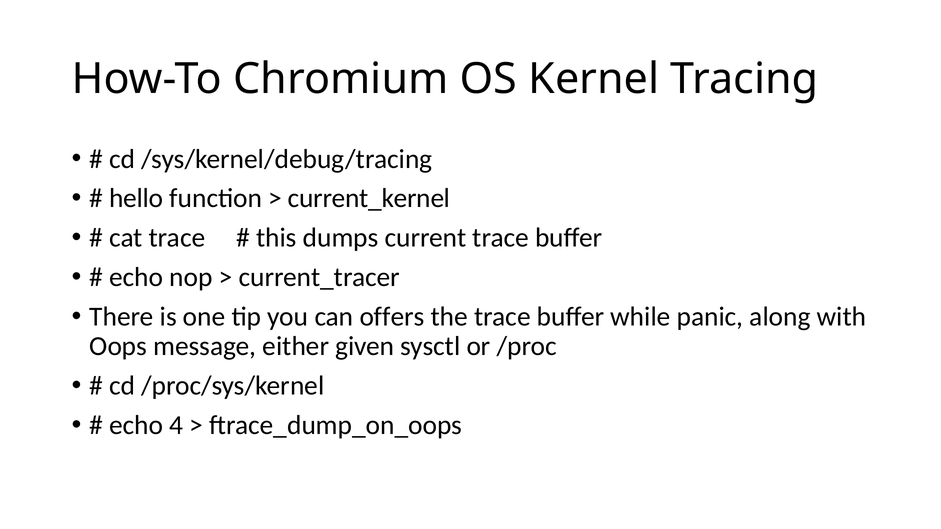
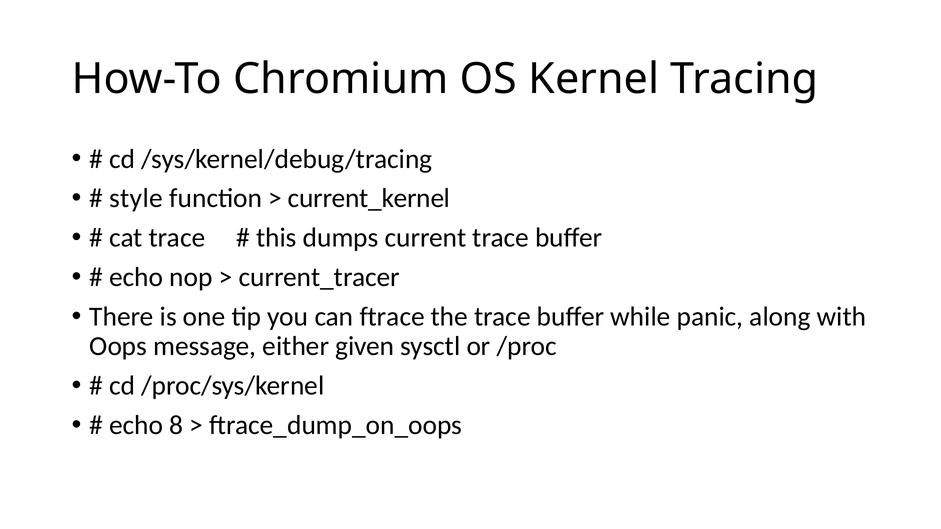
hello: hello -> style (136, 199)
offers: offers -> ftrace (392, 317)
4: 4 -> 8 (176, 425)
